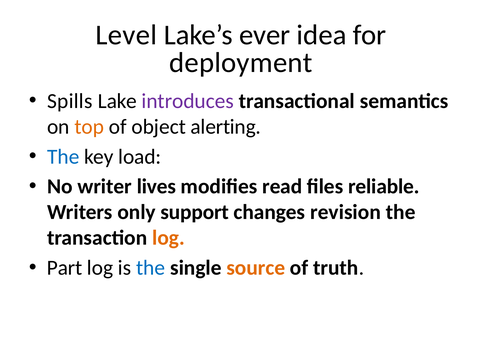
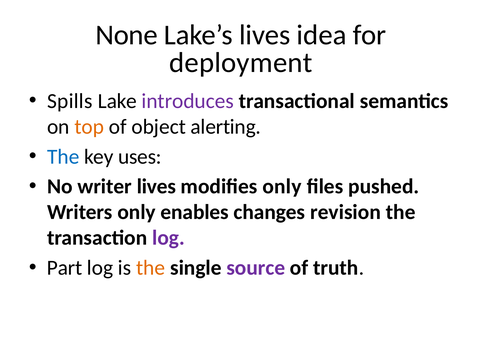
Level: Level -> None (127, 35)
Lake’s ever: ever -> lives (265, 35)
load: load -> uses (140, 157)
modifies read: read -> only (282, 187)
reliable: reliable -> pushed (384, 187)
support: support -> enables (195, 213)
log colour: orange -> purple (168, 238)
the colour: blue -> orange (151, 268)
source colour: orange -> purple (256, 268)
